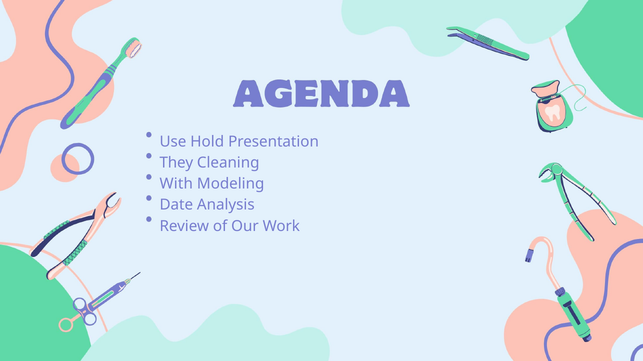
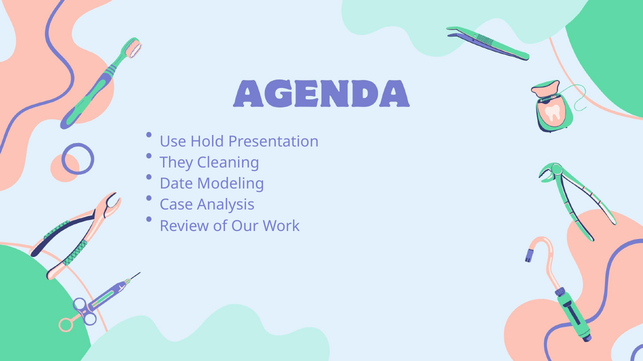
With: With -> Date (176, 184)
Date: Date -> Case (176, 205)
